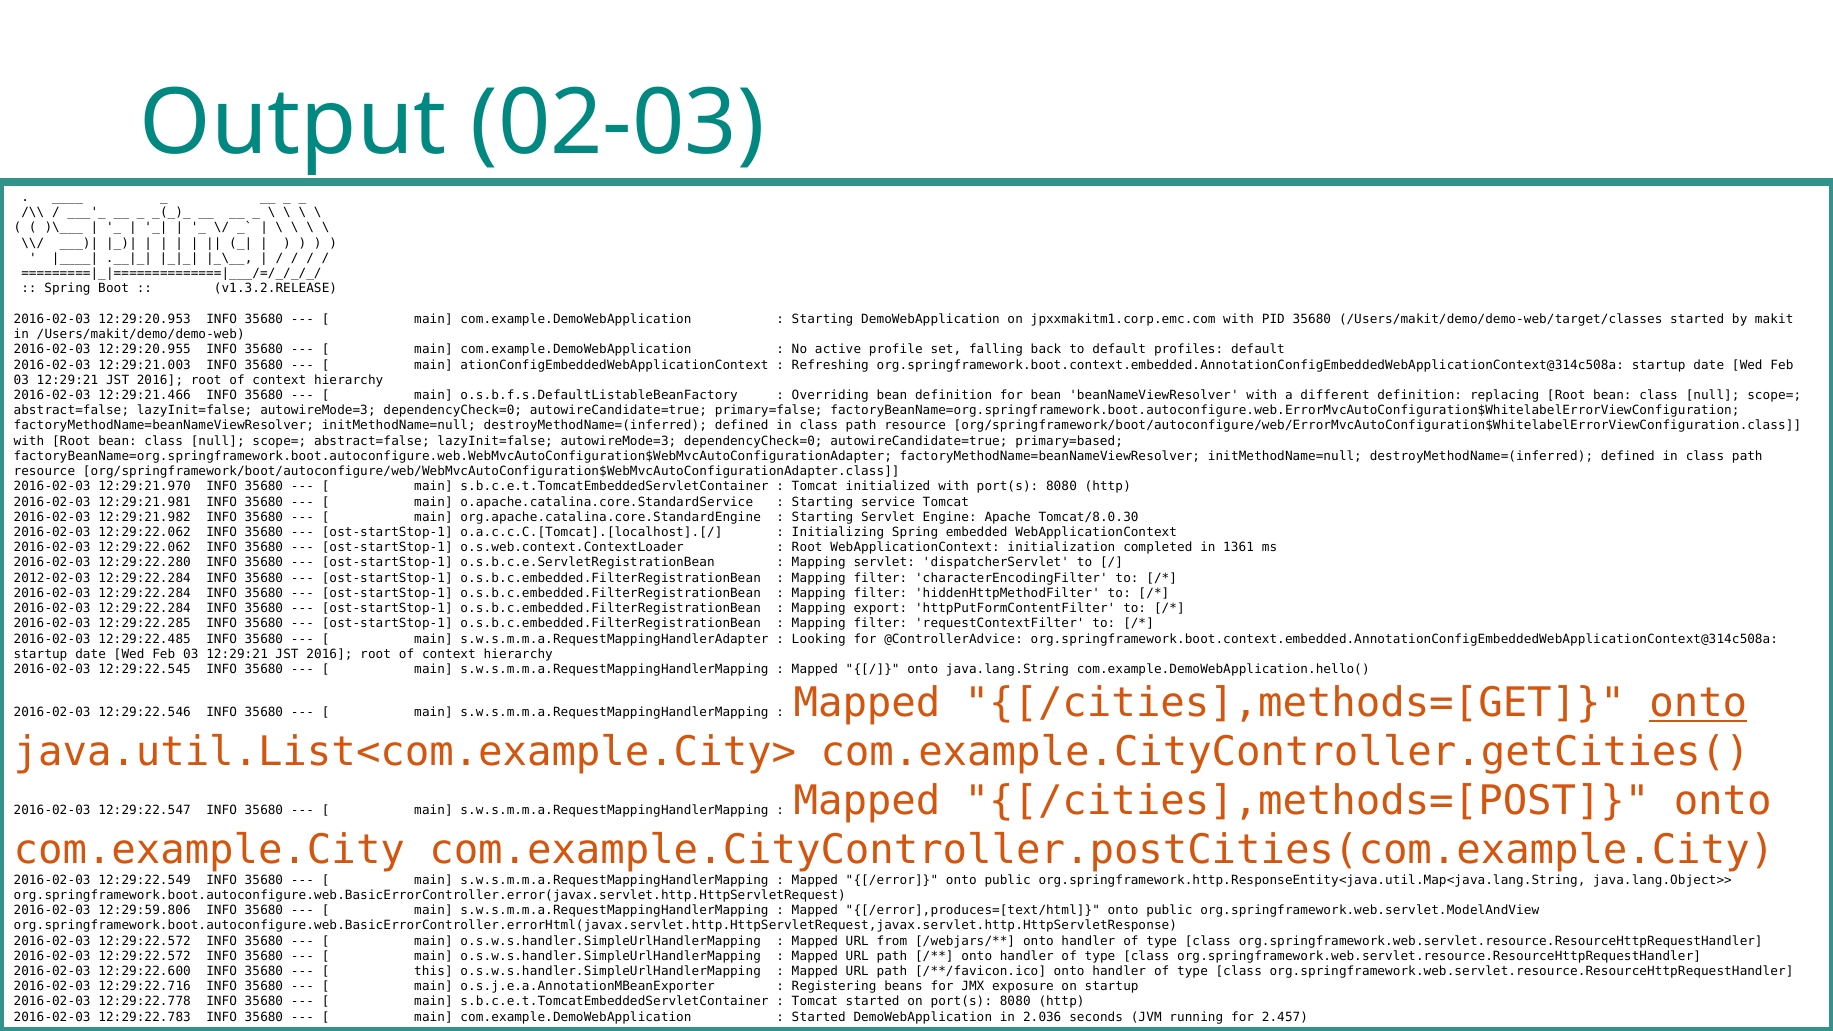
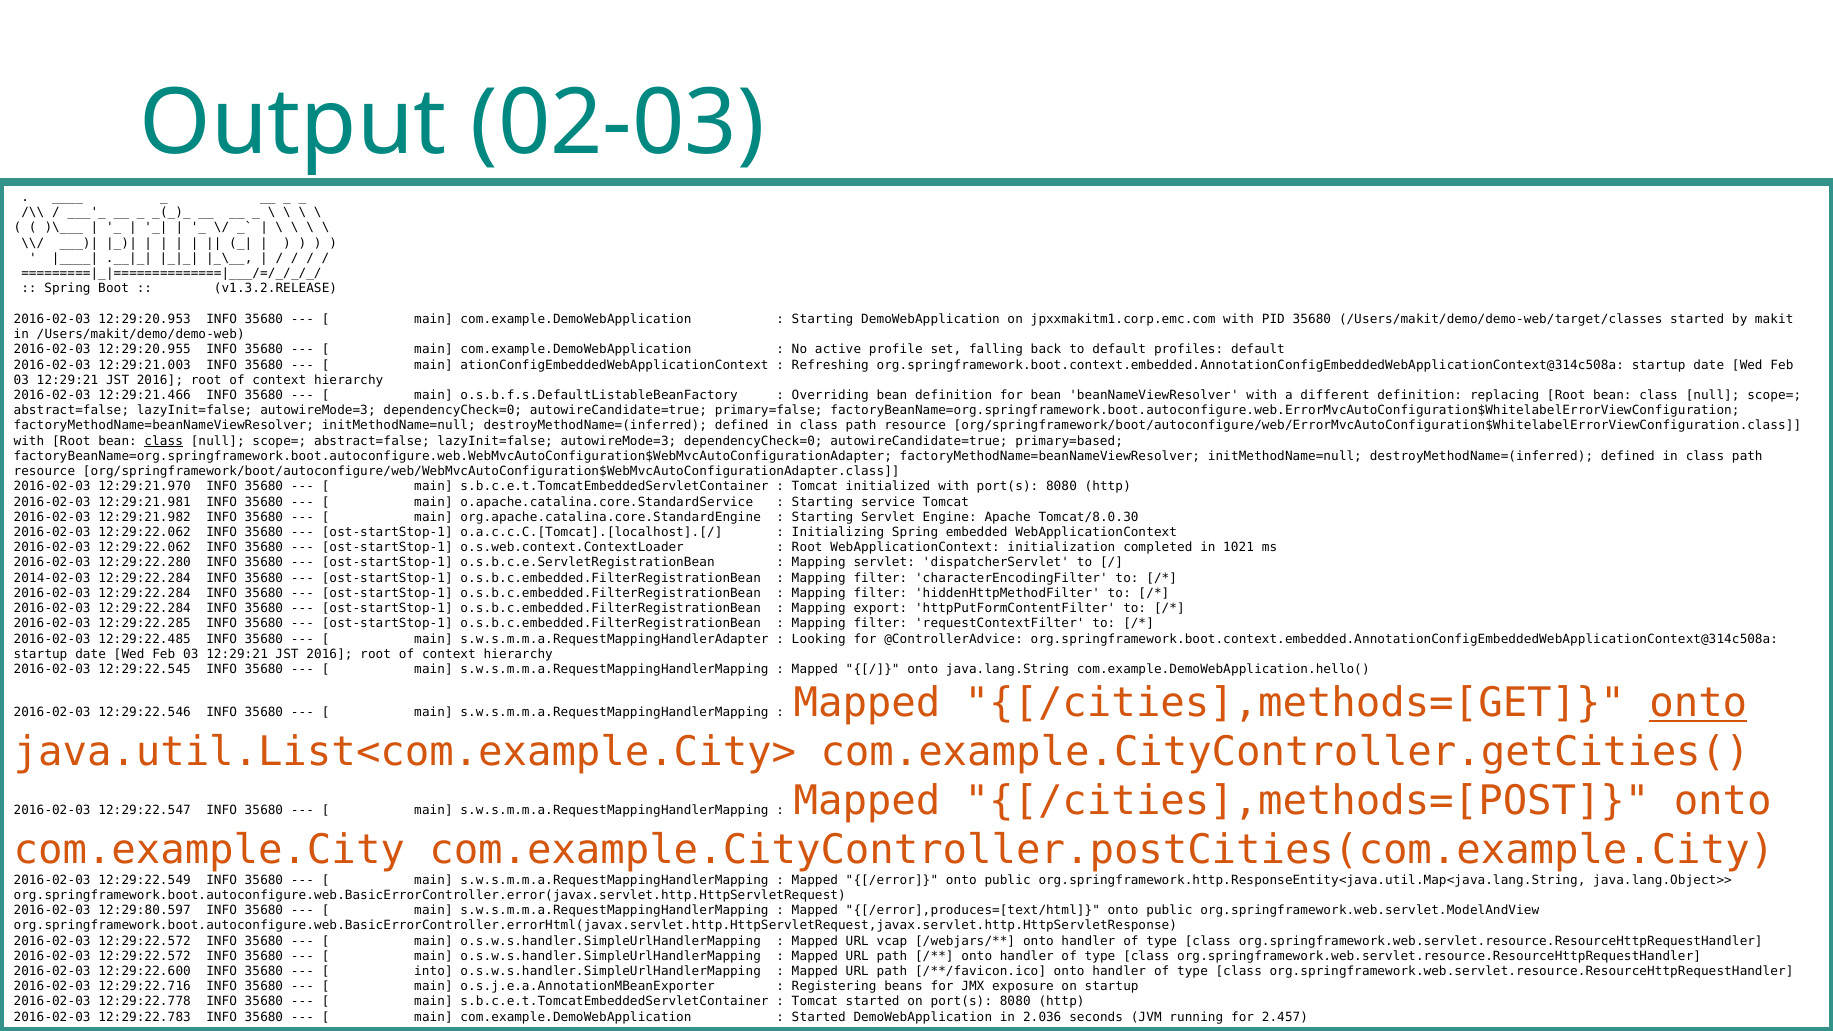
class underline: none -> present (164, 441)
1361: 1361 -> 1021 (1239, 548)
2012-02-03: 2012-02-03 -> 2014-02-03 (52, 578)
12:29:59.806: 12:29:59.806 -> 12:29:80.597 (145, 911)
from: from -> vcap (892, 941)
this: this -> into (433, 971)
